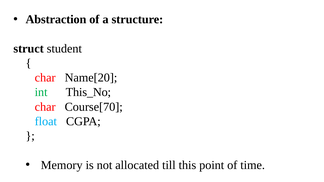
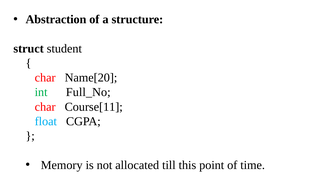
This_No: This_No -> Full_No (88, 92)
Course[70: Course[70 -> Course[11 (94, 107)
